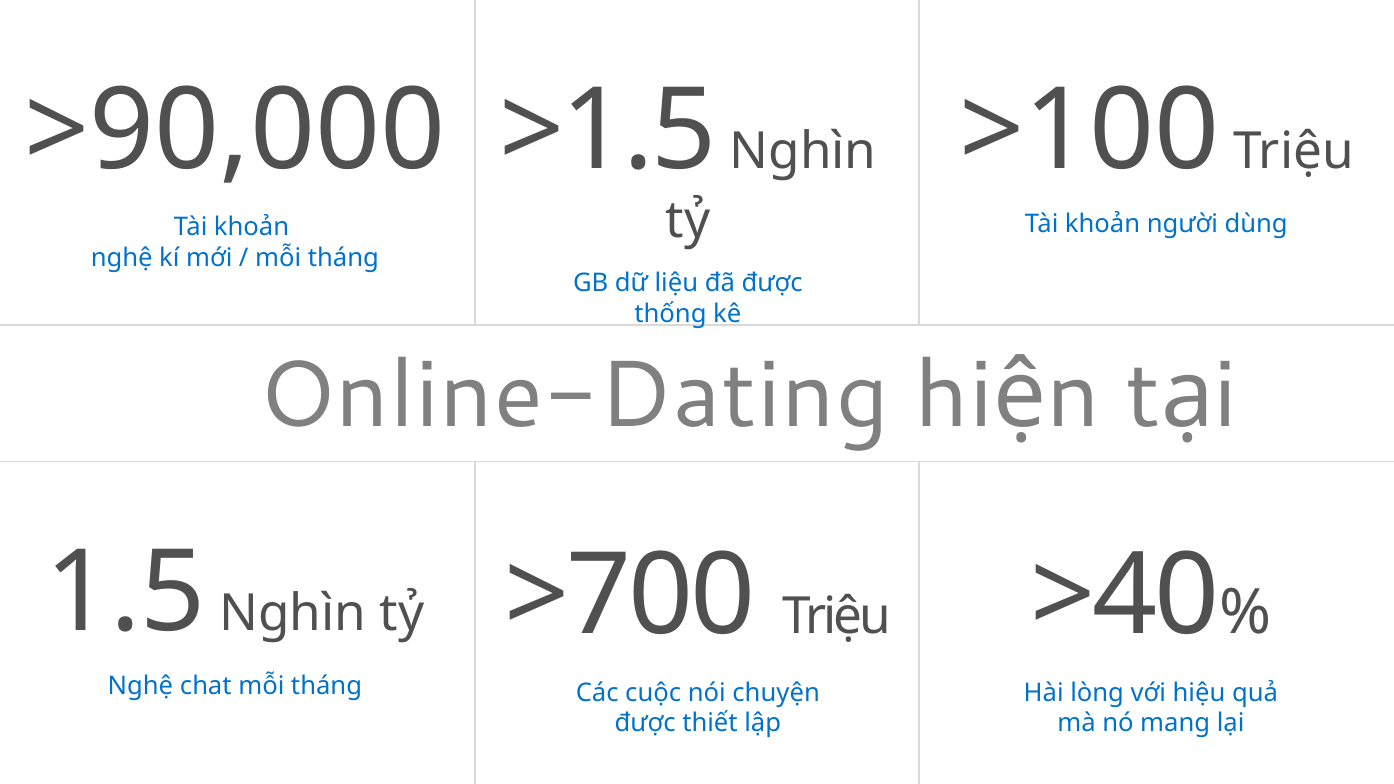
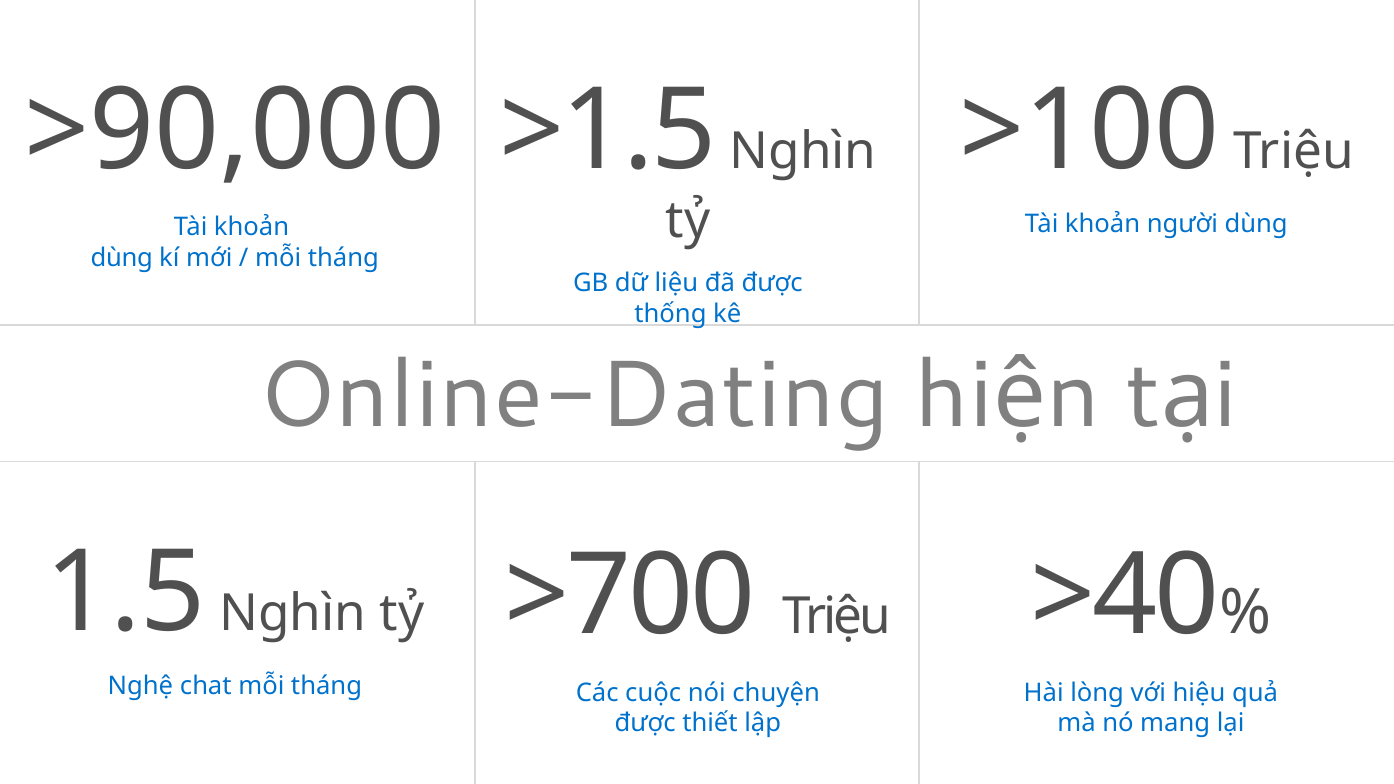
nghệ: nghệ -> dùng (122, 258)
